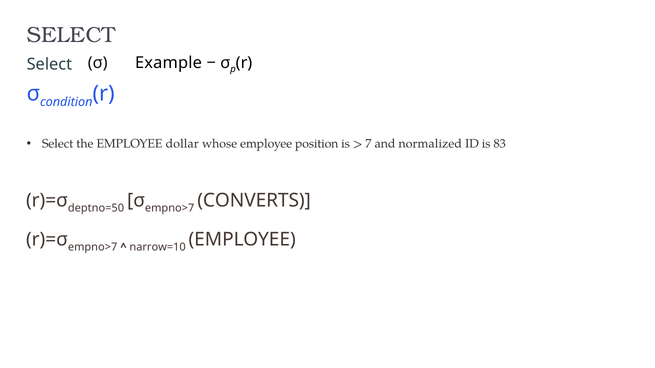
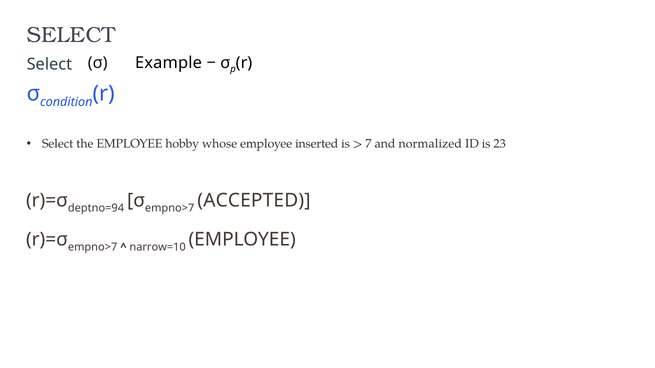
dollar: dollar -> hobby (182, 144)
position: position -> inserted (317, 144)
83: 83 -> 23 (500, 144)
deptno=50: deptno=50 -> deptno=94 (96, 208)
CONVERTS: CONVERTS -> ACCEPTED (254, 201)
